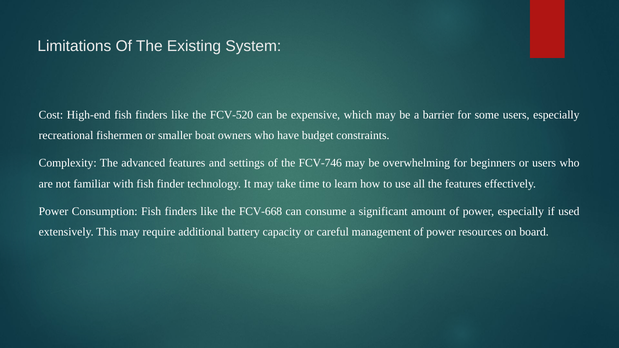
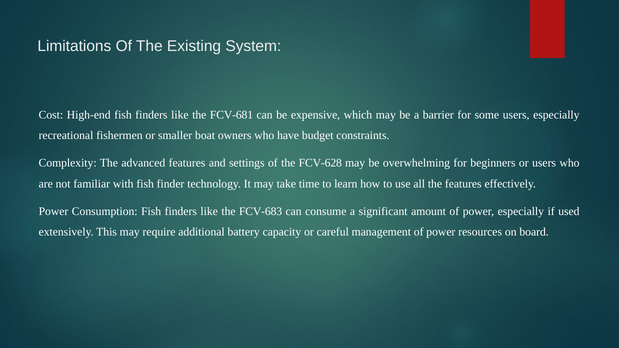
FCV-520: FCV-520 -> FCV-681 (232, 115)
FCV-746: FCV-746 -> FCV-628 (320, 163)
FCV-668: FCV-668 -> FCV-683 (261, 211)
